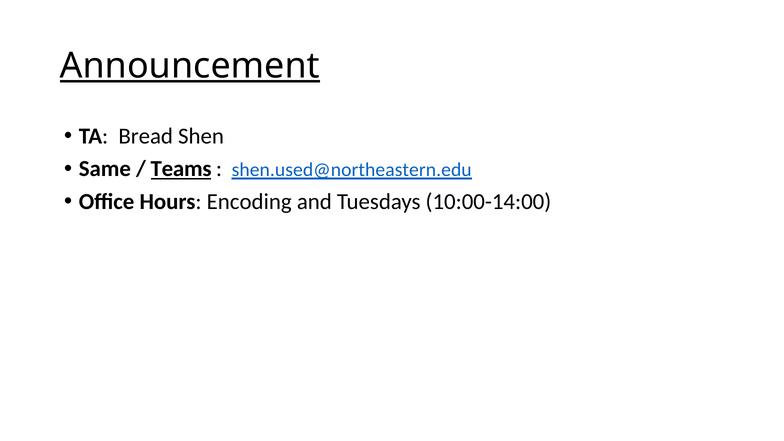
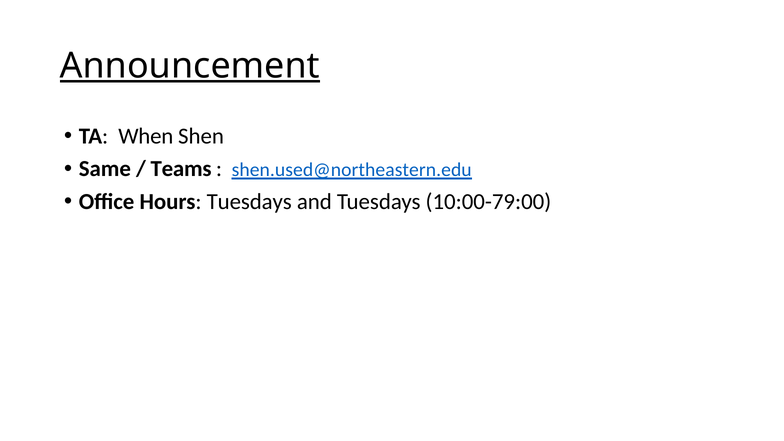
Bread: Bread -> When (146, 136)
Teams underline: present -> none (181, 169)
Hours Encoding: Encoding -> Tuesdays (249, 202)
10:00-14:00: 10:00-14:00 -> 10:00-79:00 (488, 202)
